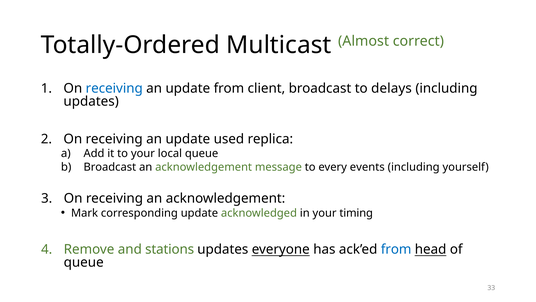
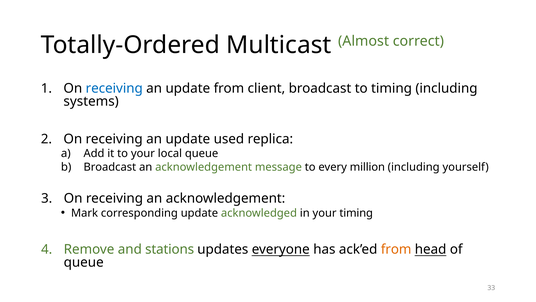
to delays: delays -> timing (392, 88)
updates: updates -> systems (91, 101)
events: events -> million (367, 167)
from colour: blue -> orange (396, 249)
